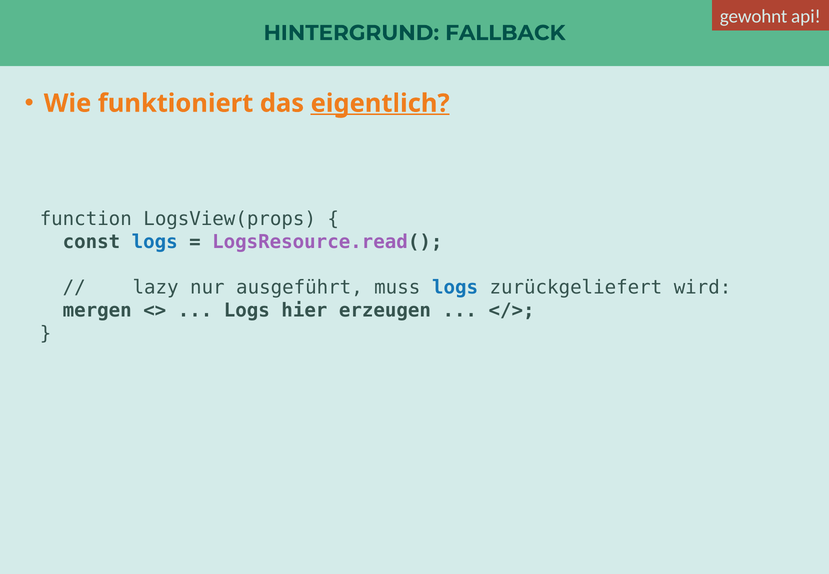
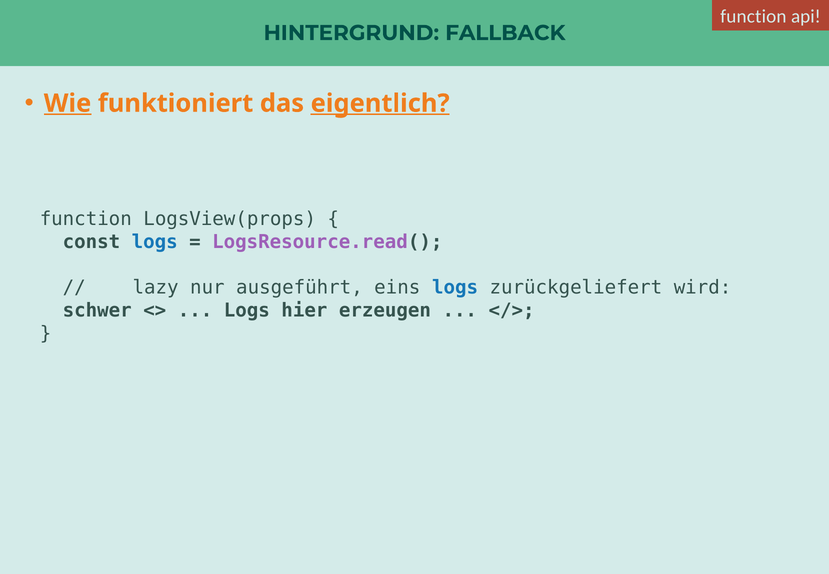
gewohnt: gewohnt -> function (753, 17)
Wie underline: none -> present (68, 103)
muss: muss -> eins (397, 288)
mergen: mergen -> schwer (97, 311)
